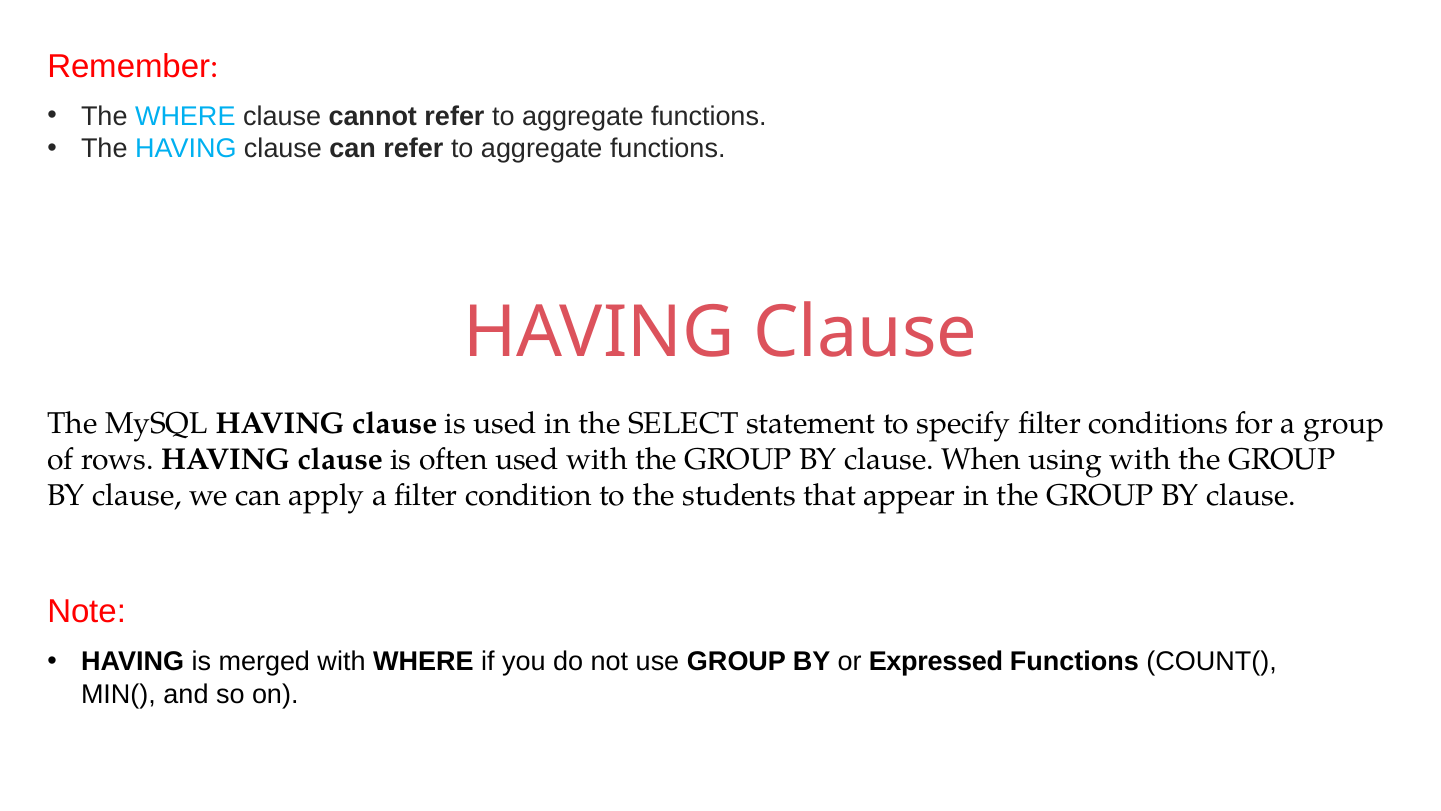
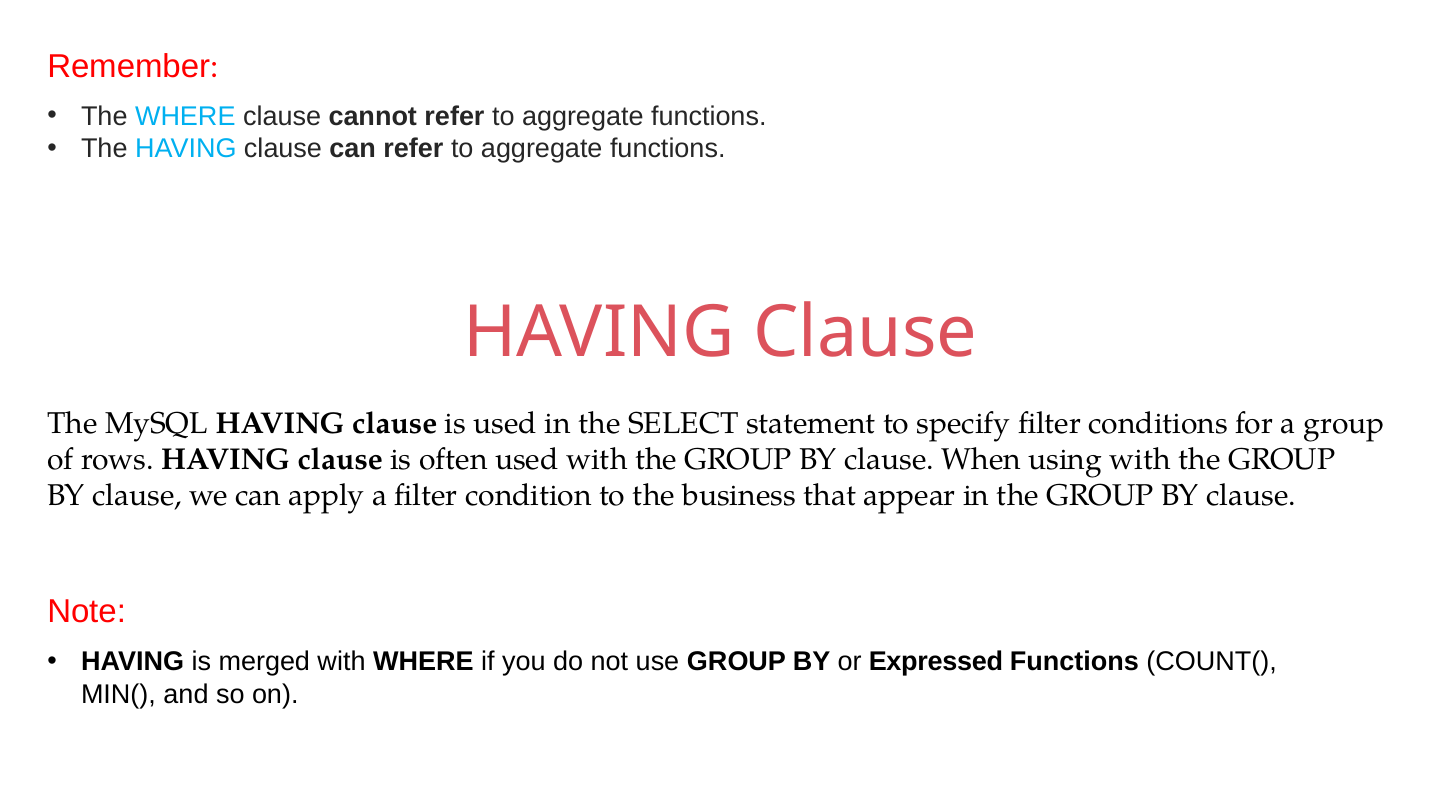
students: students -> business (739, 496)
